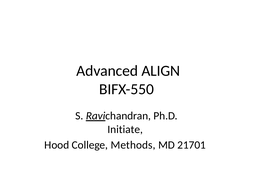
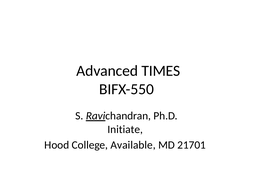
ALIGN: ALIGN -> TIMES (161, 71)
Methods: Methods -> Available (133, 146)
